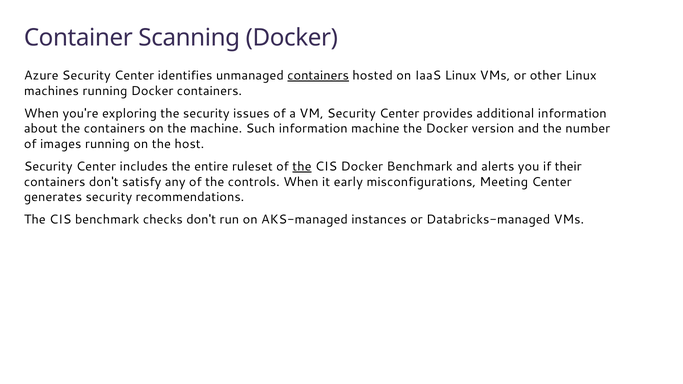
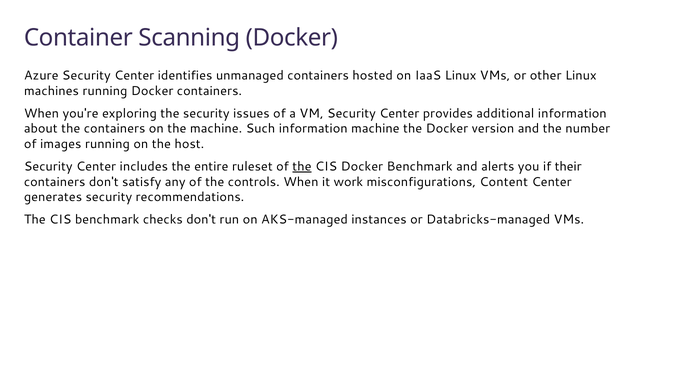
containers underline: present -> none (318, 76)
early: early -> work (348, 182)
Meeting: Meeting -> Content (504, 182)
